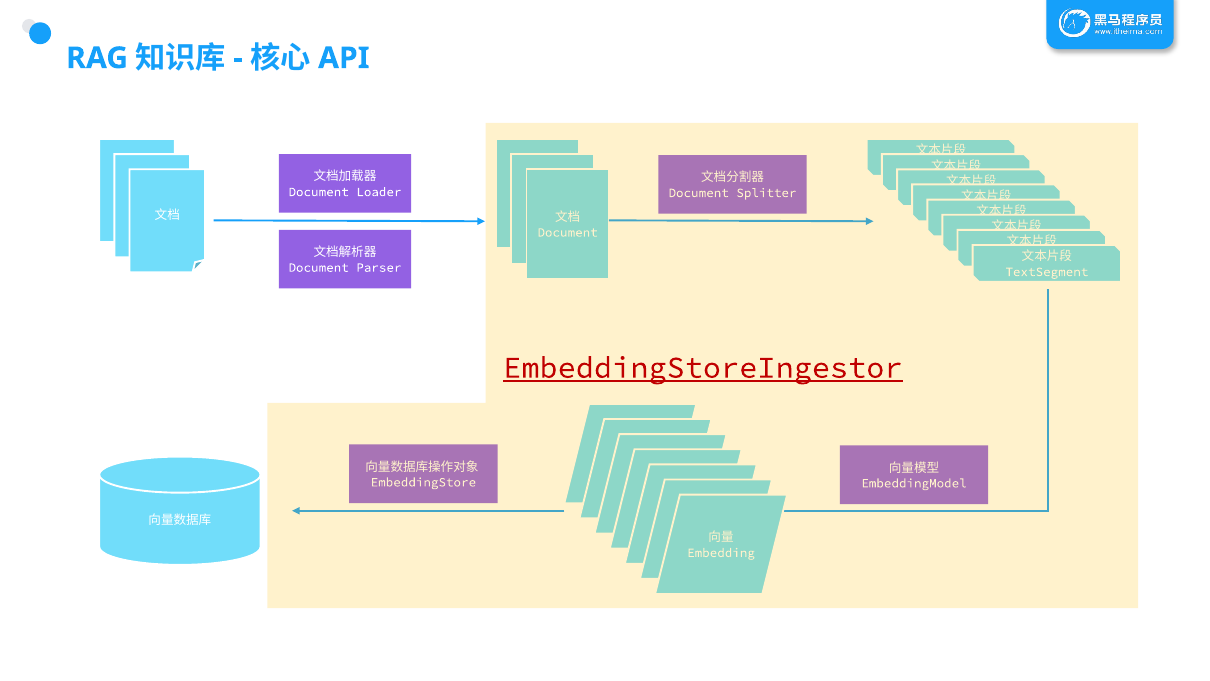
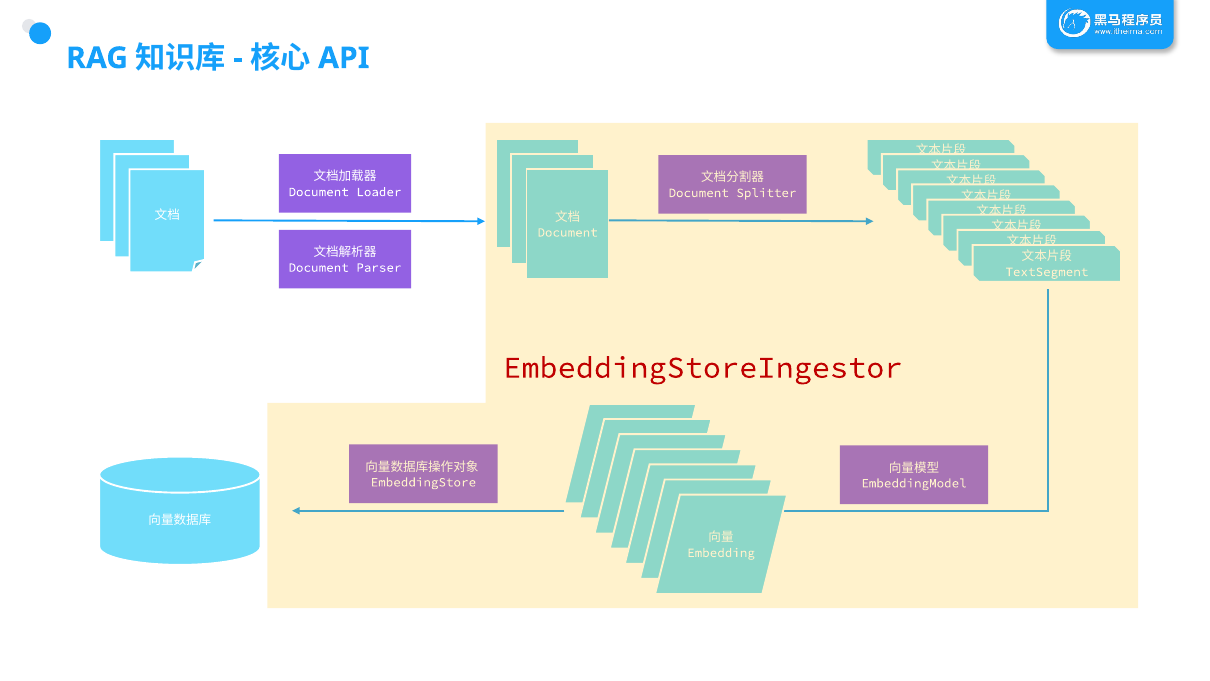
EmbeddingStoreIngestor underline: present -> none (703, 367)
